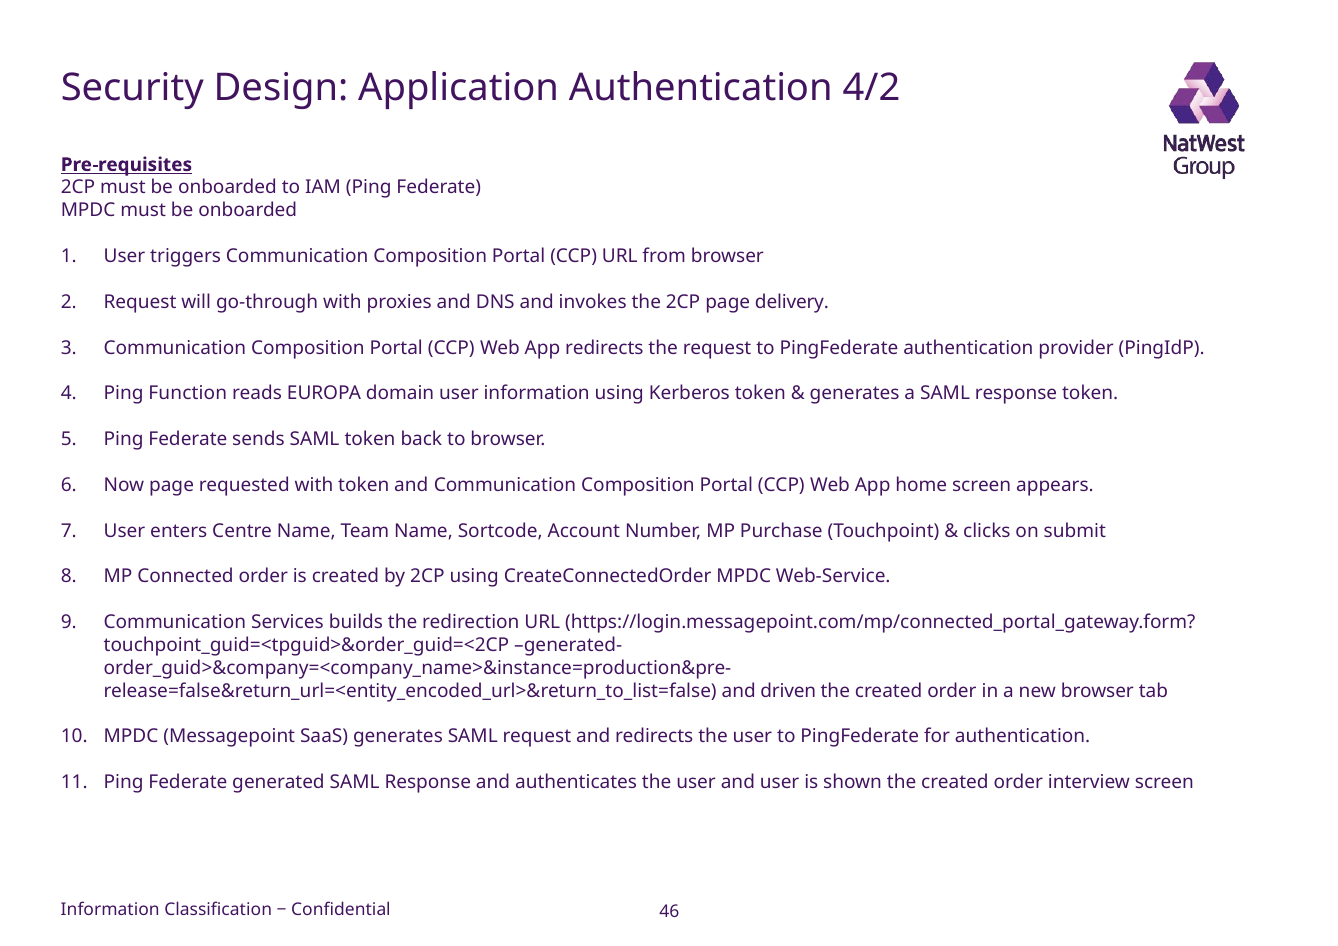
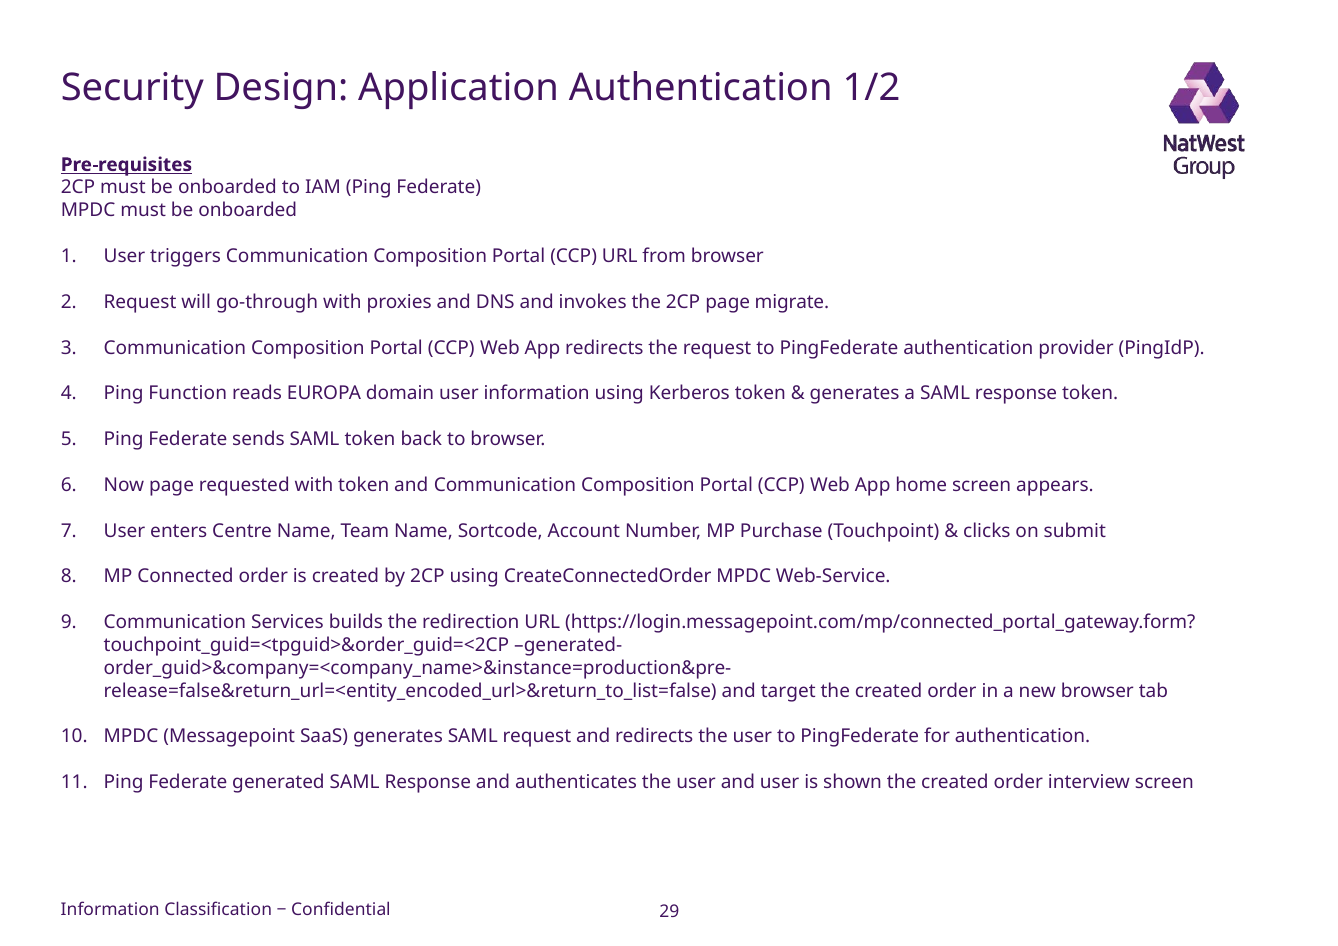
4/2: 4/2 -> 1/2 (872, 88)
delivery: delivery -> migrate (792, 302)
driven: driven -> target (788, 691)
46: 46 -> 29 (669, 912)
